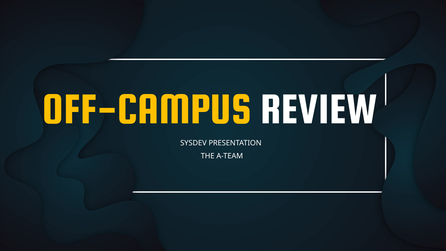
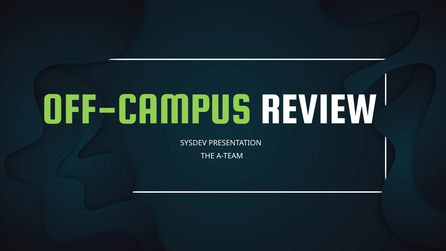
OFF-CAMPUS colour: yellow -> light green (147, 109)
